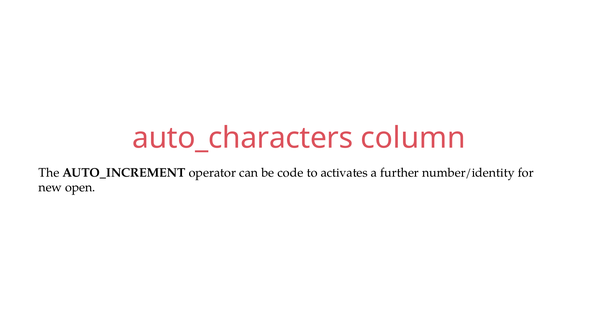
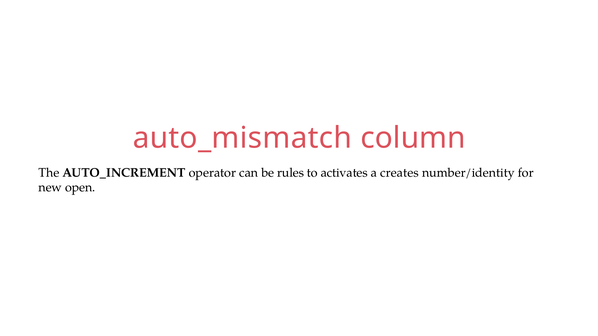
auto_characters: auto_characters -> auto_mismatch (242, 138)
code: code -> rules (291, 173)
further: further -> creates (399, 173)
